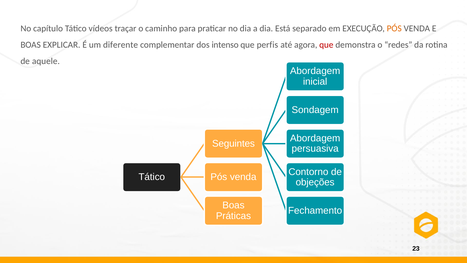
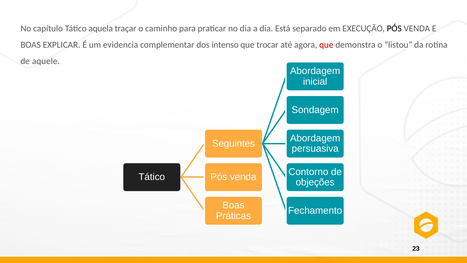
vídeos: vídeos -> aquela (101, 29)
PÓS colour: orange -> black (394, 29)
diferente: diferente -> evidencia (121, 45)
perfis: perfis -> trocar (268, 45)
redes: redes -> listou (398, 45)
